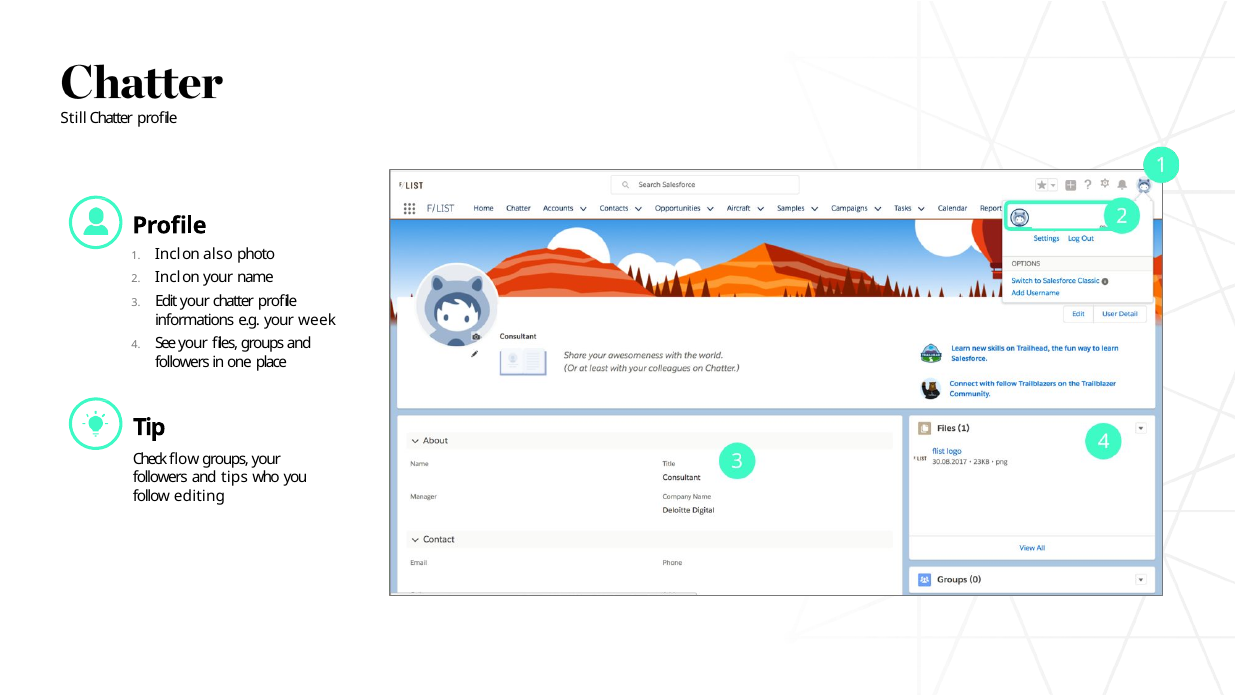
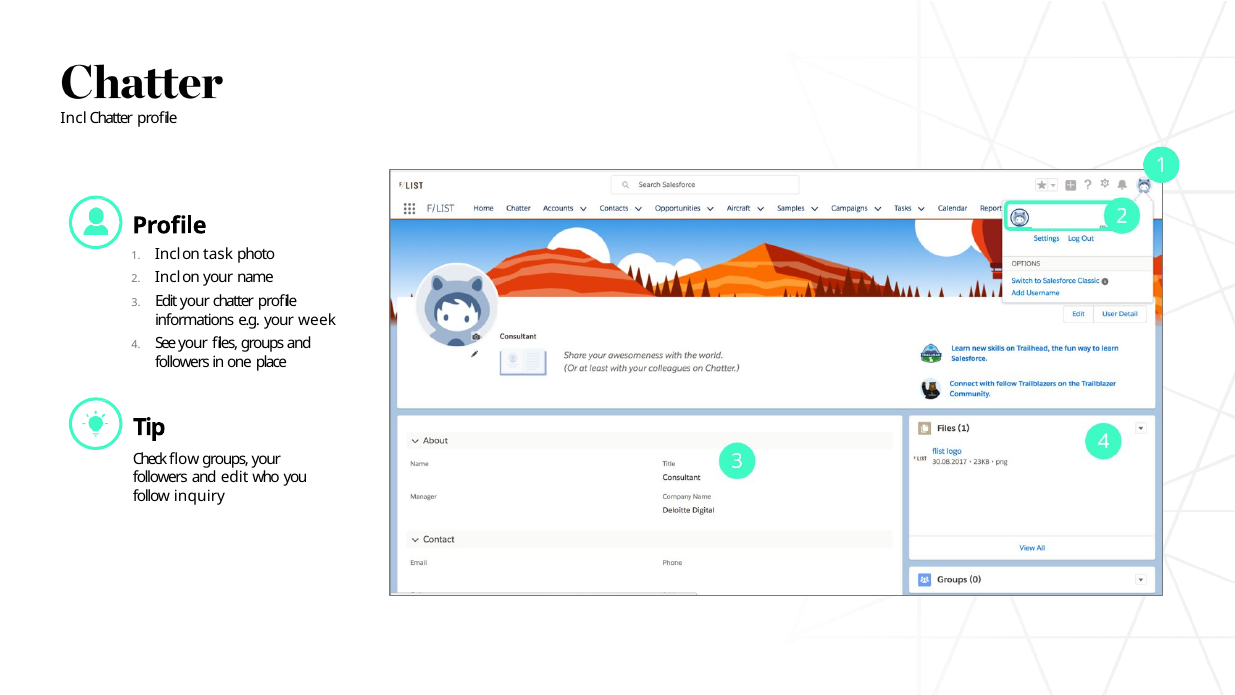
Still: Still -> Incl (74, 118)
also: also -> task (218, 254)
and tips: tips -> edit (235, 477)
editing: editing -> inquiry (200, 496)
